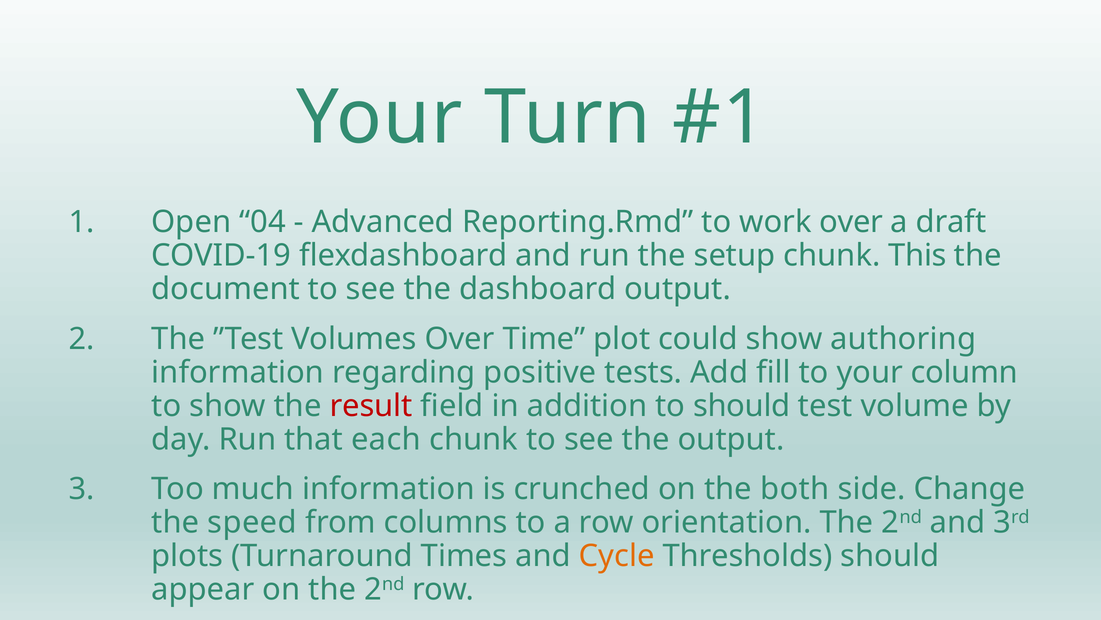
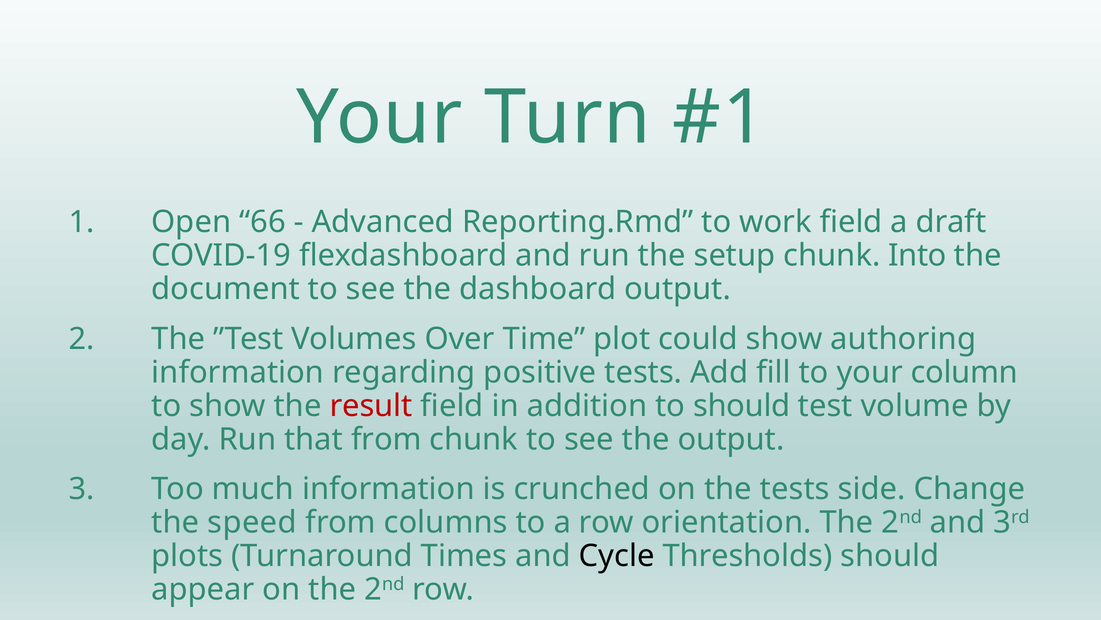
04: 04 -> 66 (262, 222)
work over: over -> field (851, 222)
This: This -> Into (917, 255)
that each: each -> from (386, 439)
the both: both -> tests (795, 488)
Cycle colour: orange -> black (617, 555)
